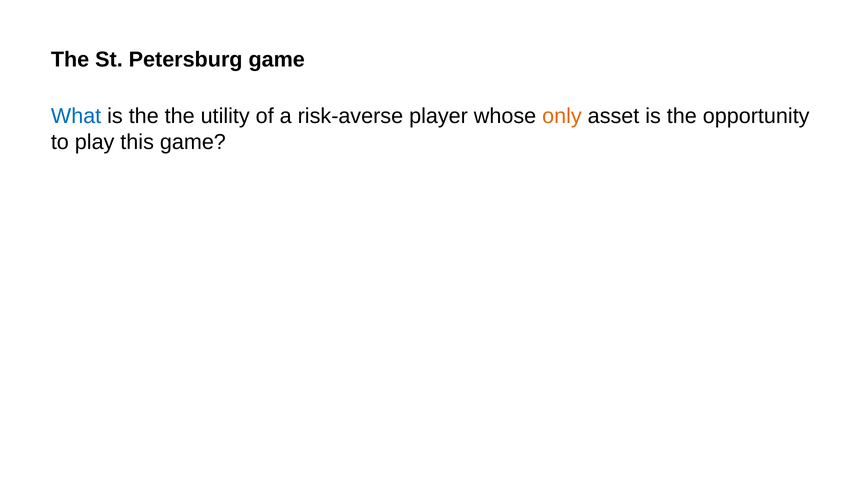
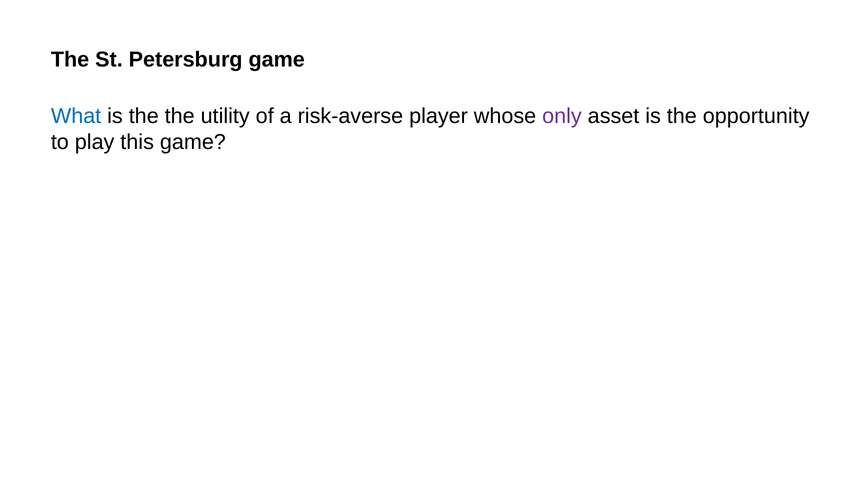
only colour: orange -> purple (562, 116)
